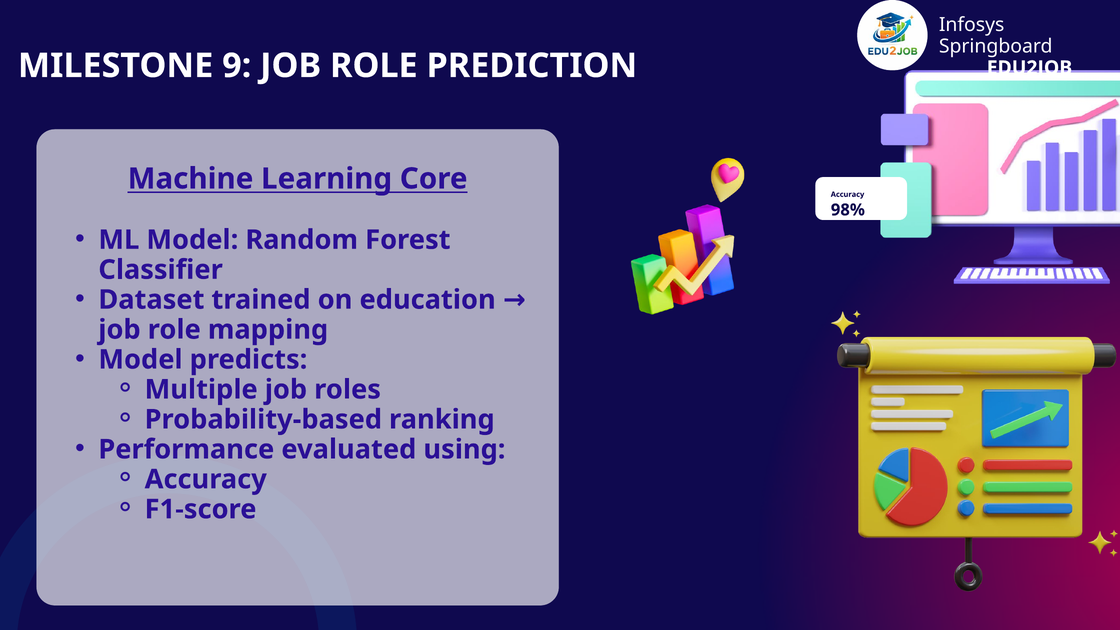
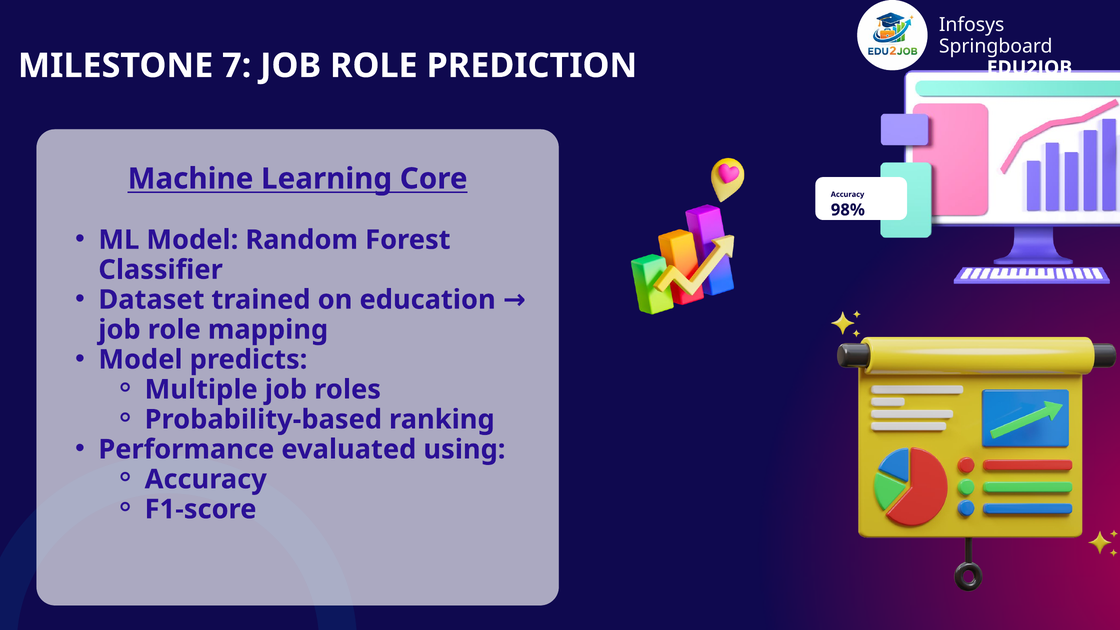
9: 9 -> 7 (237, 66)
